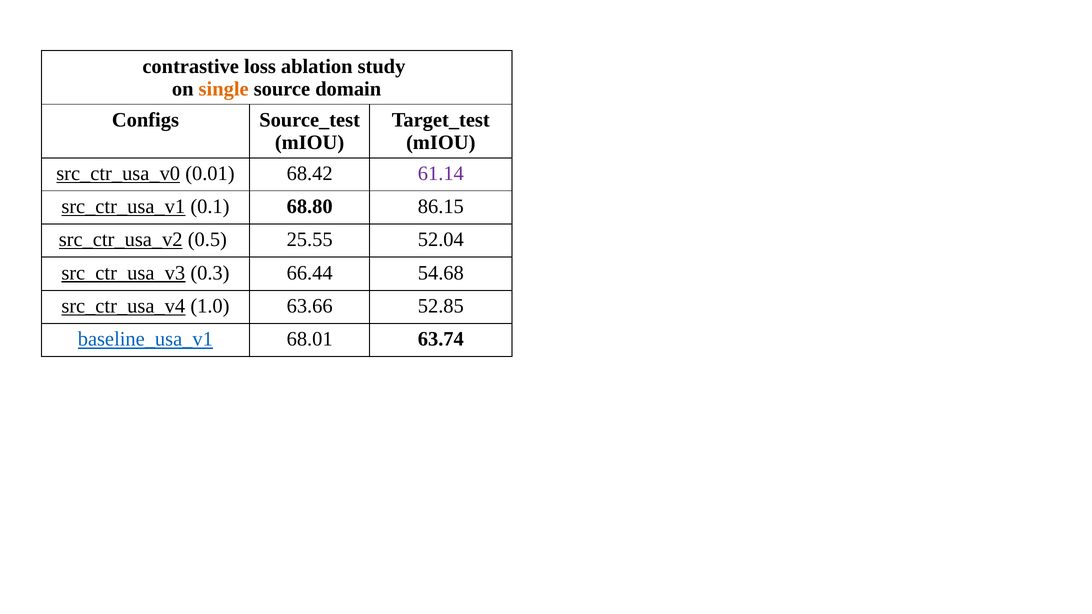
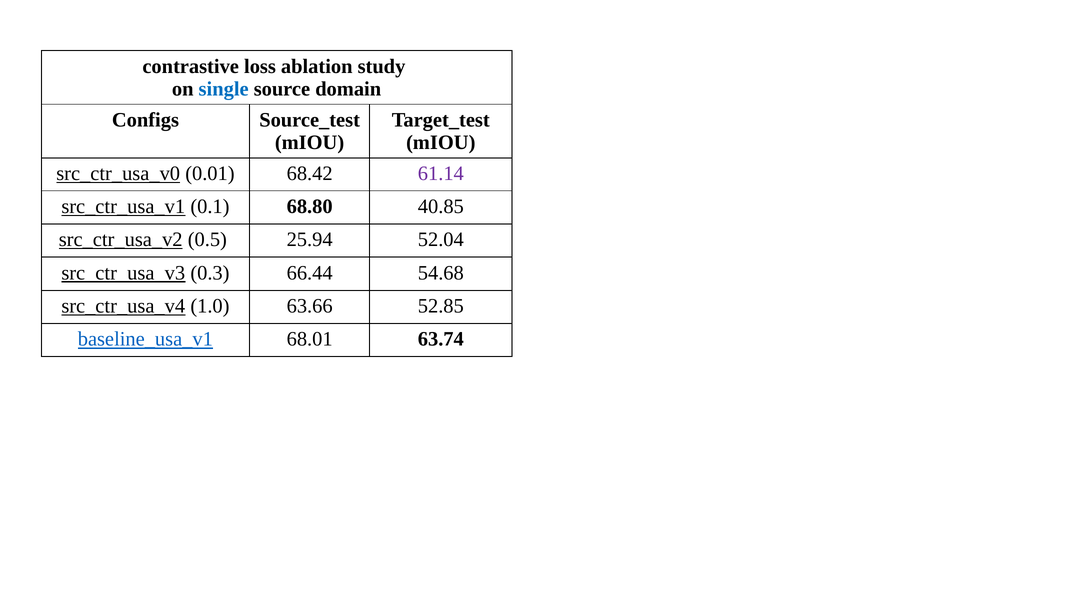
single colour: orange -> blue (224, 89)
86.15: 86.15 -> 40.85 (441, 206)
25.55: 25.55 -> 25.94 (310, 240)
